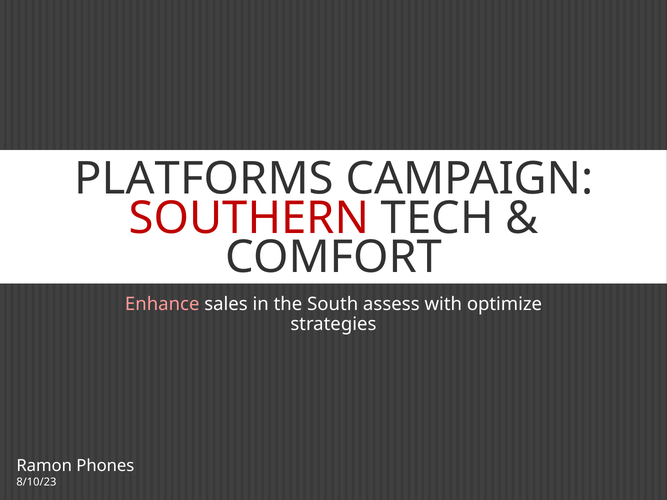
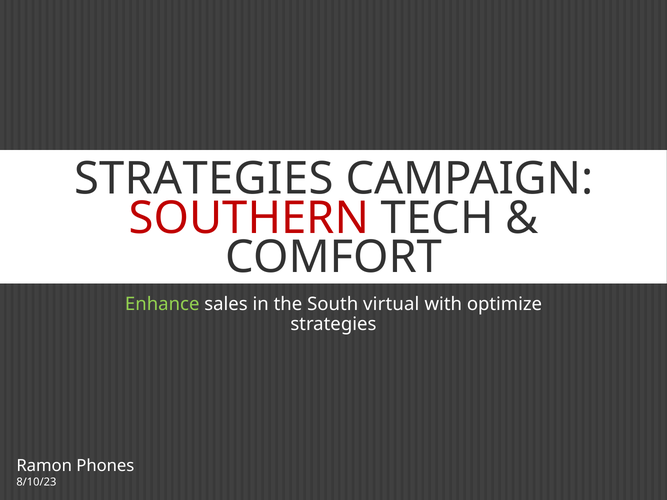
PLATFORMS: PLATFORMS -> STRATEGIES (204, 179)
Enhance colour: pink -> light green (162, 304)
assess: assess -> virtual (391, 304)
